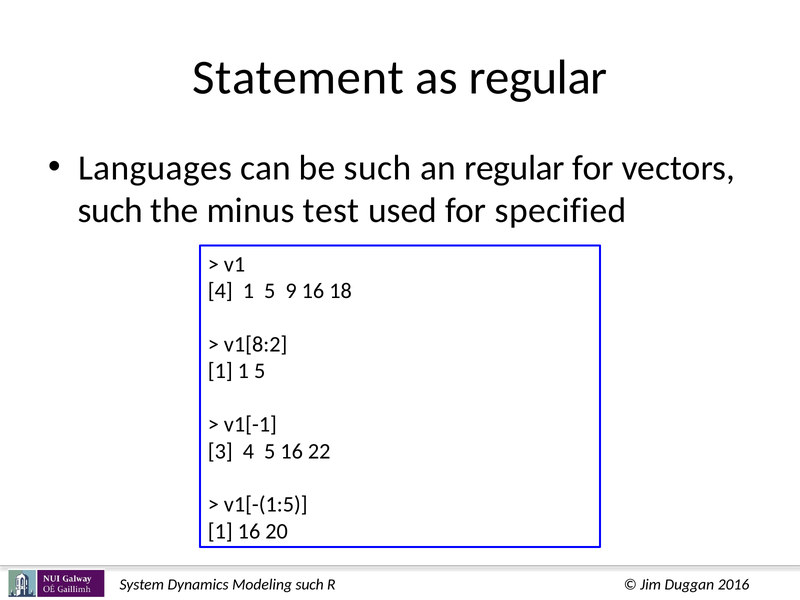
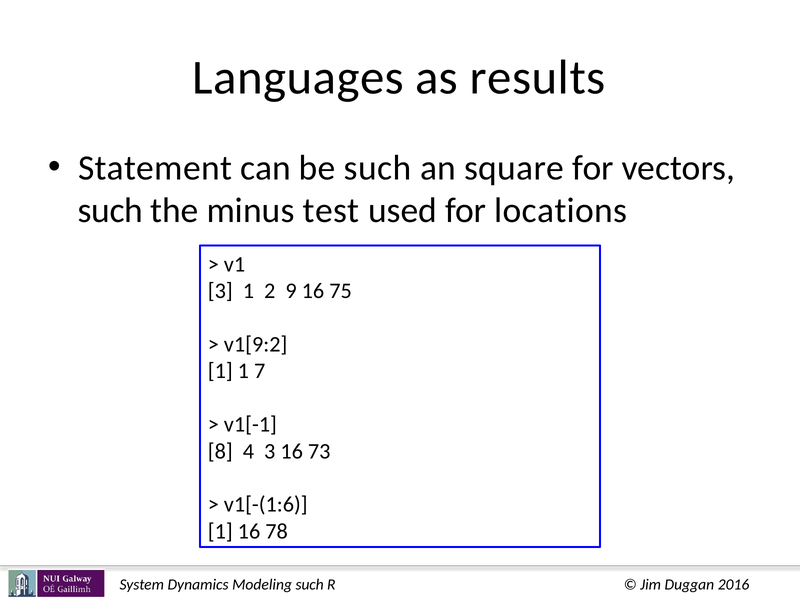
Statement: Statement -> Languages (298, 77)
as regular: regular -> results (538, 77)
Languages: Languages -> Statement (155, 168)
an regular: regular -> square (514, 168)
specified: specified -> locations (561, 211)
4: 4 -> 3 (220, 291)
5: 5 -> 2 (270, 291)
18: 18 -> 75 (341, 291)
v1[8:2: v1[8:2 -> v1[9:2 (256, 344)
1 1 5: 5 -> 7 (260, 371)
3: 3 -> 8 (220, 451)
4 5: 5 -> 3 (270, 451)
22: 22 -> 73 (319, 451)
v1[-(1:5: v1[-(1:5 -> v1[-(1:6 (266, 505)
20: 20 -> 78 (277, 531)
